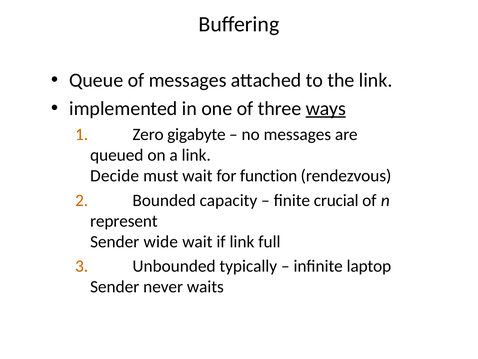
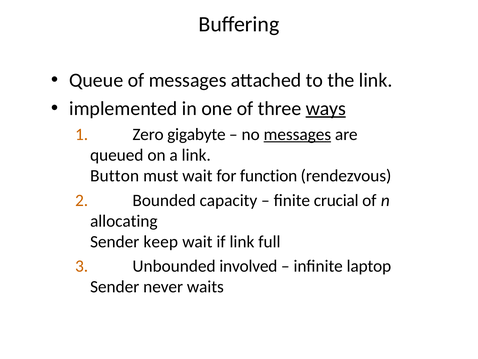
messages underline: none -> present (297, 134)
Decide: Decide -> Button (115, 176)
represent: represent -> allocating (124, 221)
wide: wide -> keep (161, 241)
typically: typically -> involved (248, 266)
